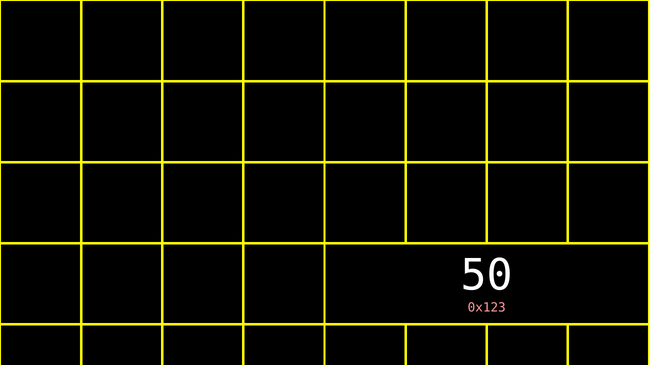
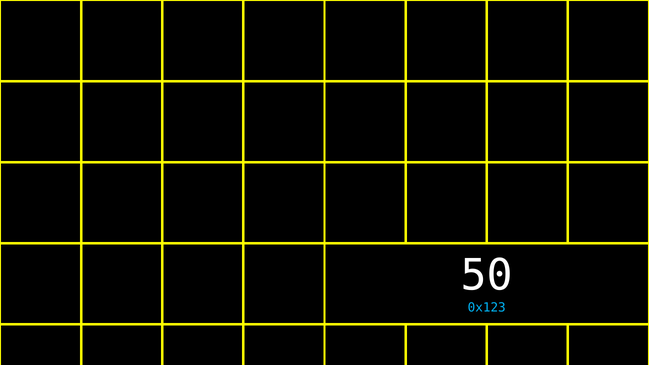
0x123 colour: pink -> light blue (487, 308)
